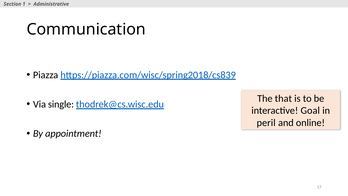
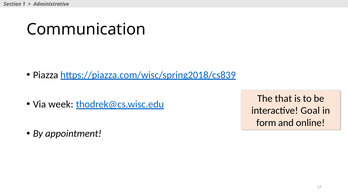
single: single -> week (61, 104)
peril: peril -> form (266, 123)
